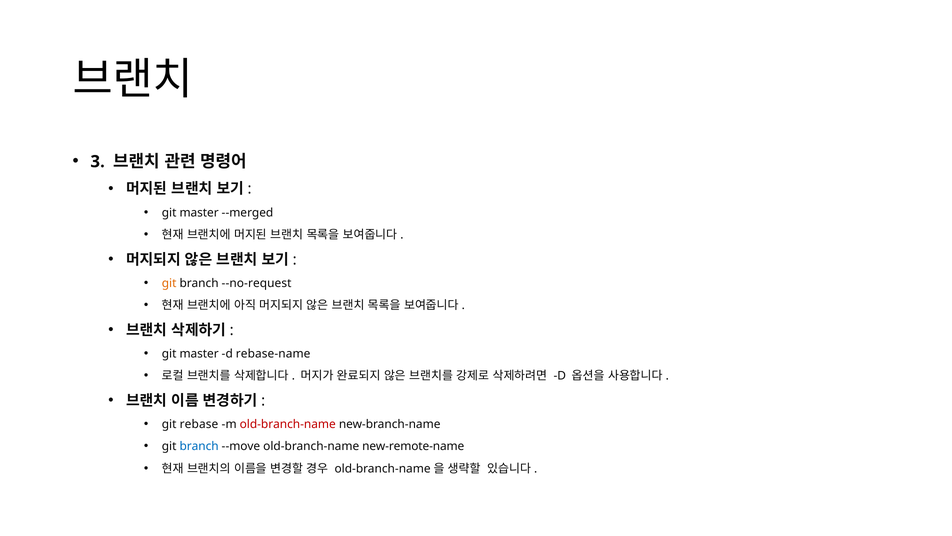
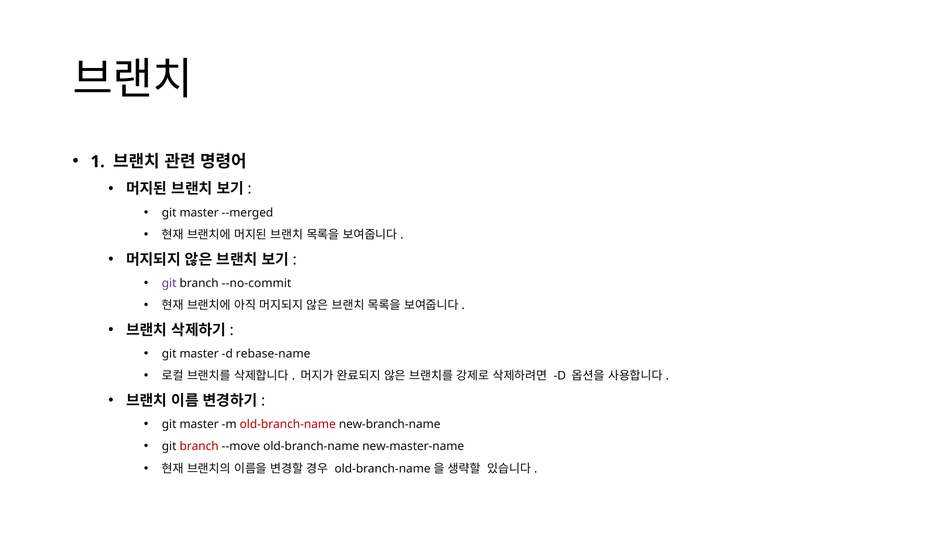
3: 3 -> 1 (98, 161)
git colour: orange -> purple (169, 283)
--no-request: --no-request -> --no-commit (257, 283)
rebase: rebase -> master (199, 424)
branch colour: blue -> red (199, 446)
new-remote-name: new-remote-name -> new-master-name (413, 446)
